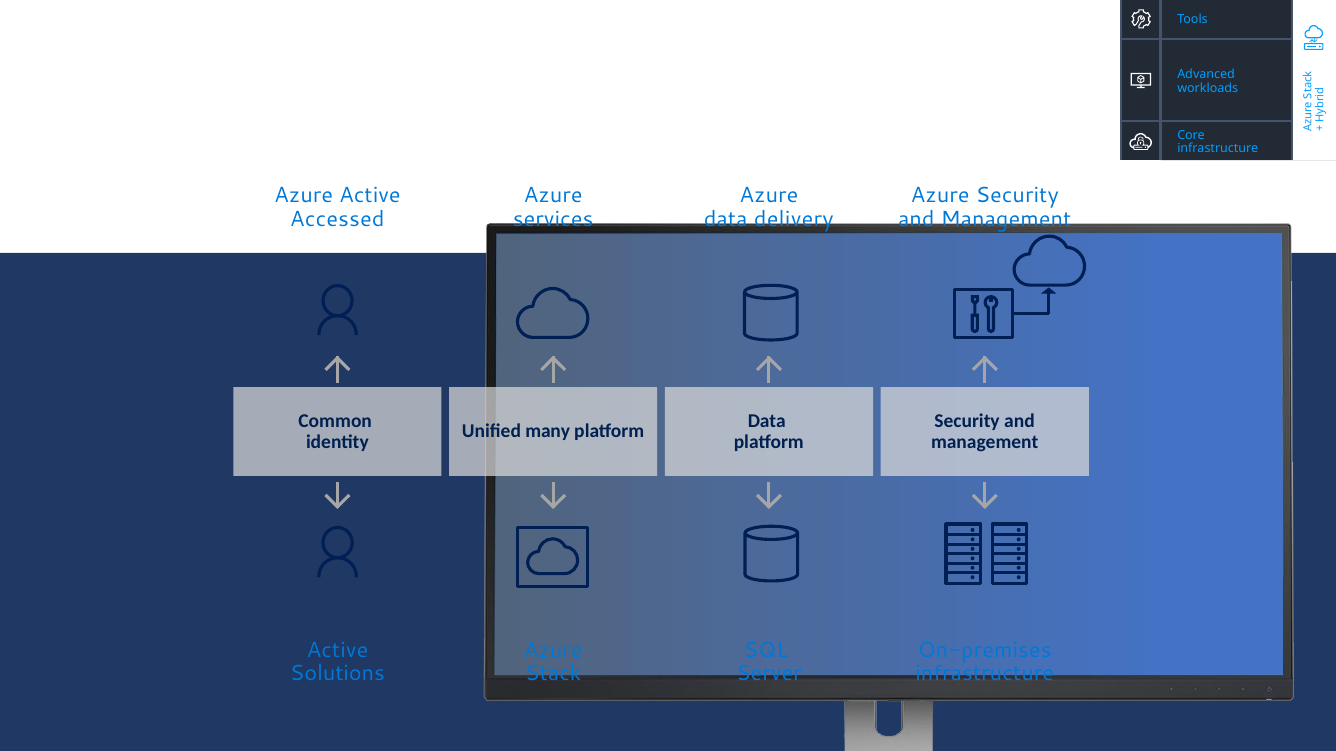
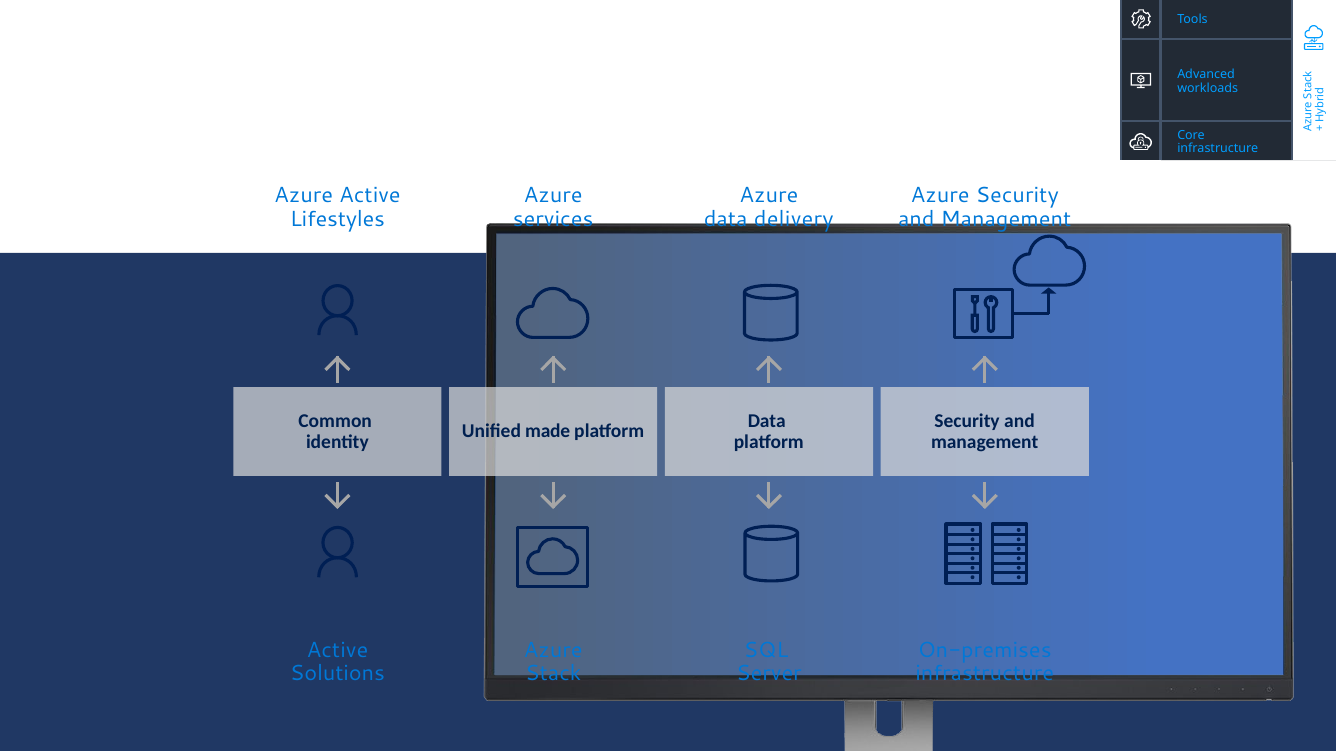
Accessed: Accessed -> Lifestyles (337, 219)
many: many -> made (548, 432)
